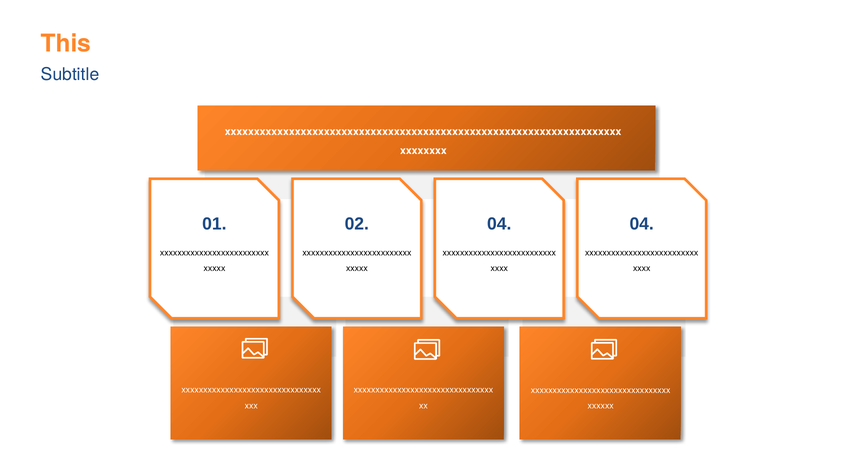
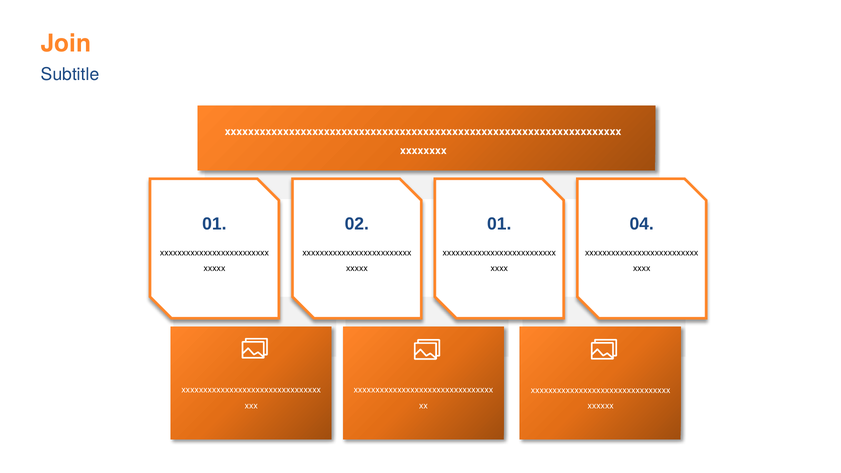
This: This -> Join (66, 43)
02 04: 04 -> 01 (499, 224)
